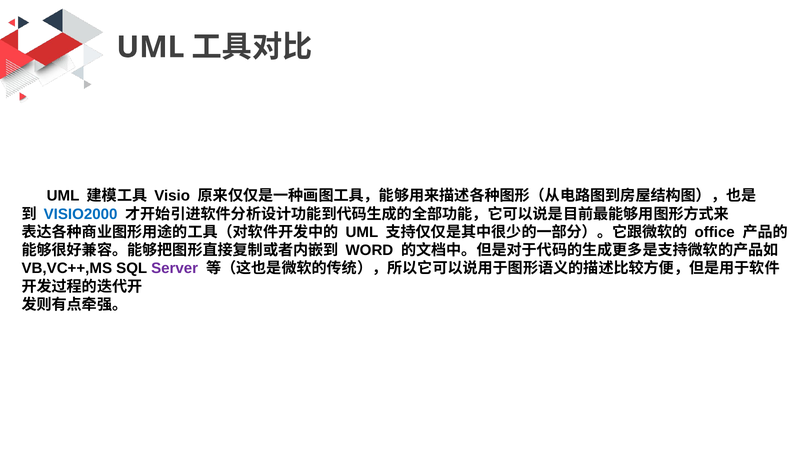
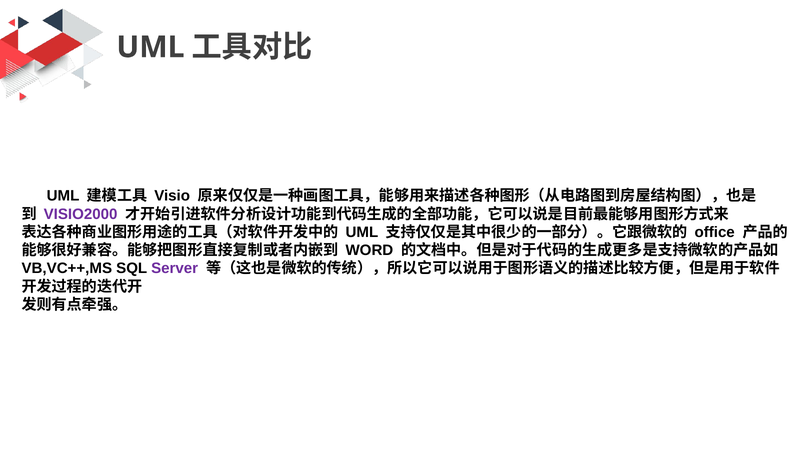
VISIO2000 colour: blue -> purple (81, 214)
